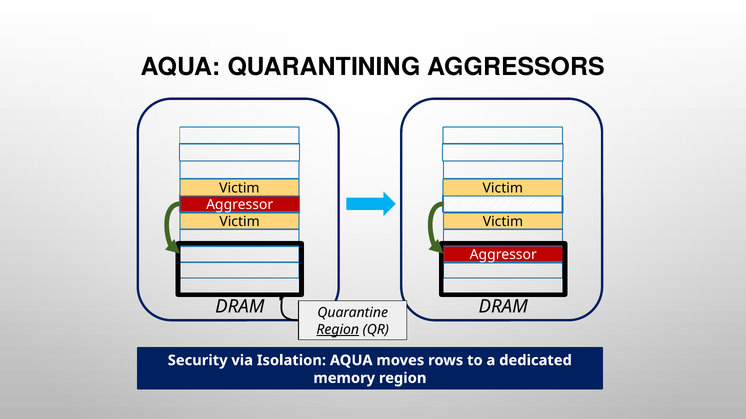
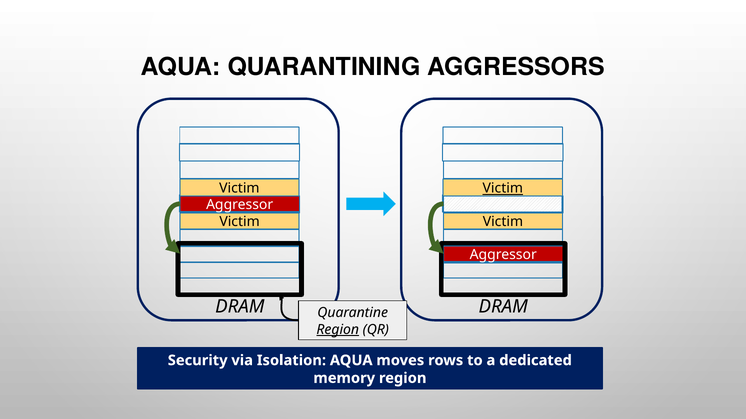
Victim underline: none -> present (503, 189)
